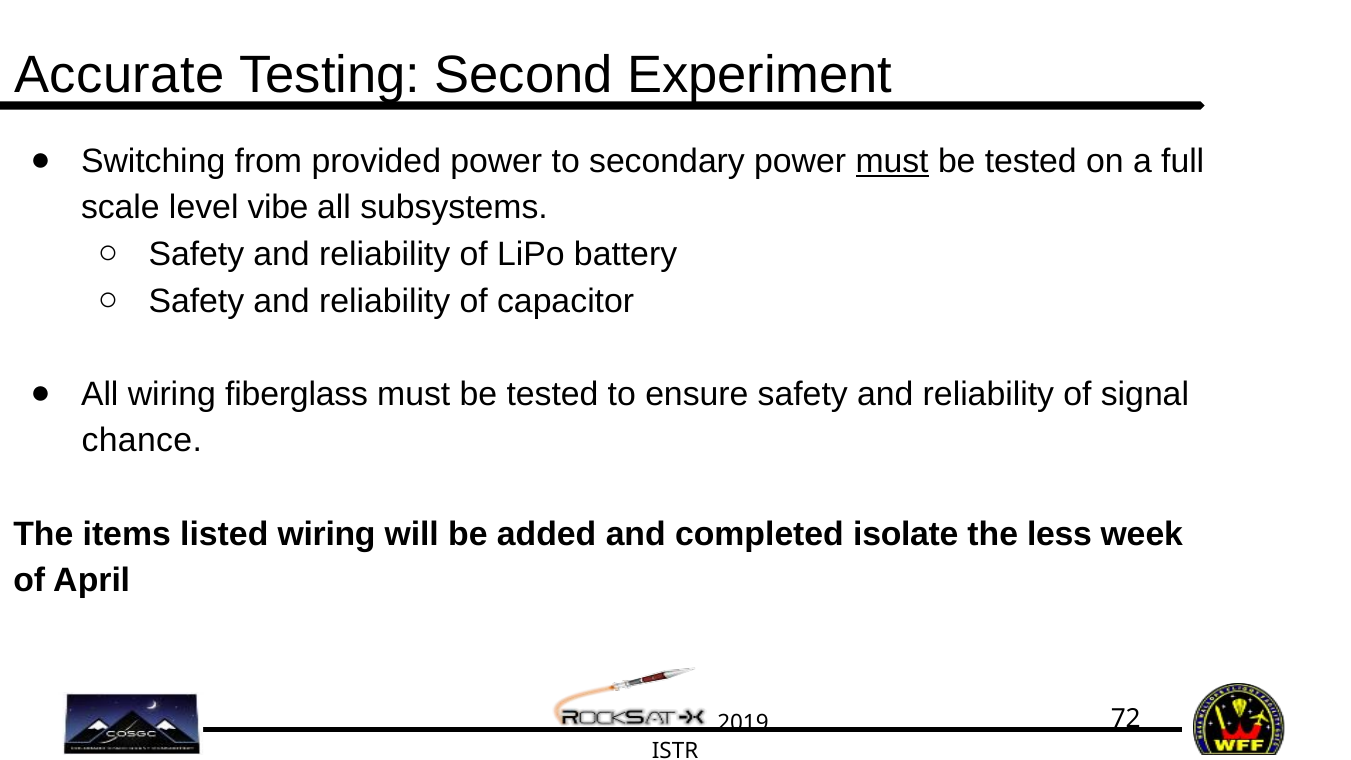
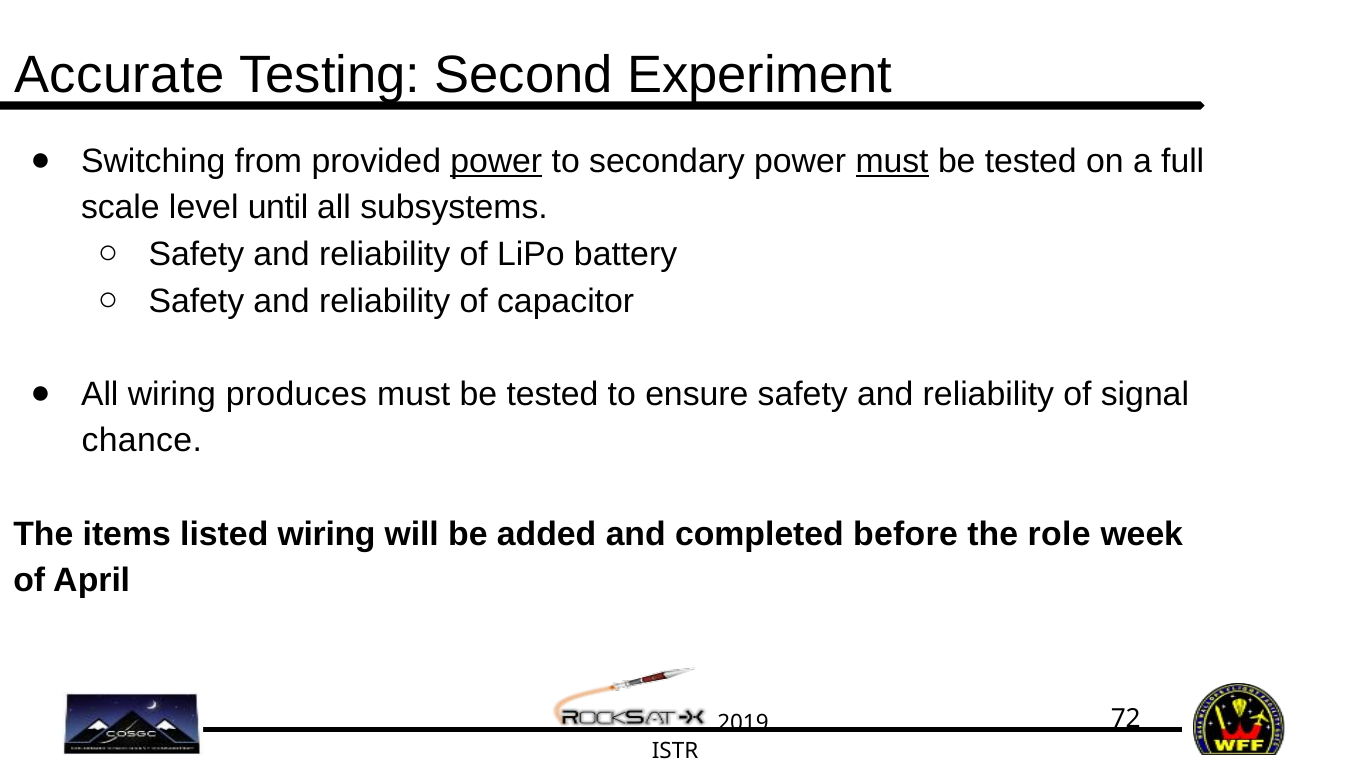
power underline: none -> present (496, 161)
vibe: vibe -> until (278, 208)
fiberglass: fiberglass -> produces (296, 394)
isolate: isolate -> before (906, 534)
less: less -> role (1059, 534)
